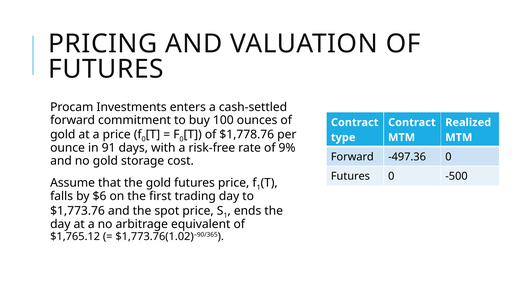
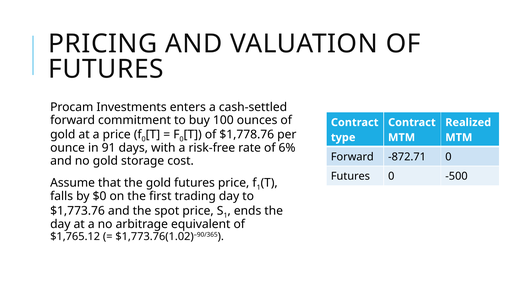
9%: 9% -> 6% (287, 148)
-497.36: -497.36 -> -872.71 (407, 157)
$6: $6 -> $0 (100, 197)
